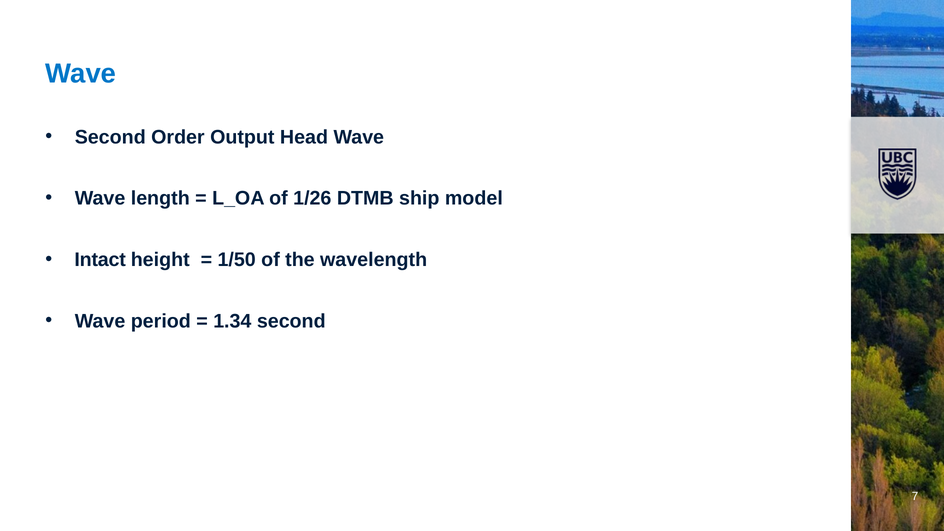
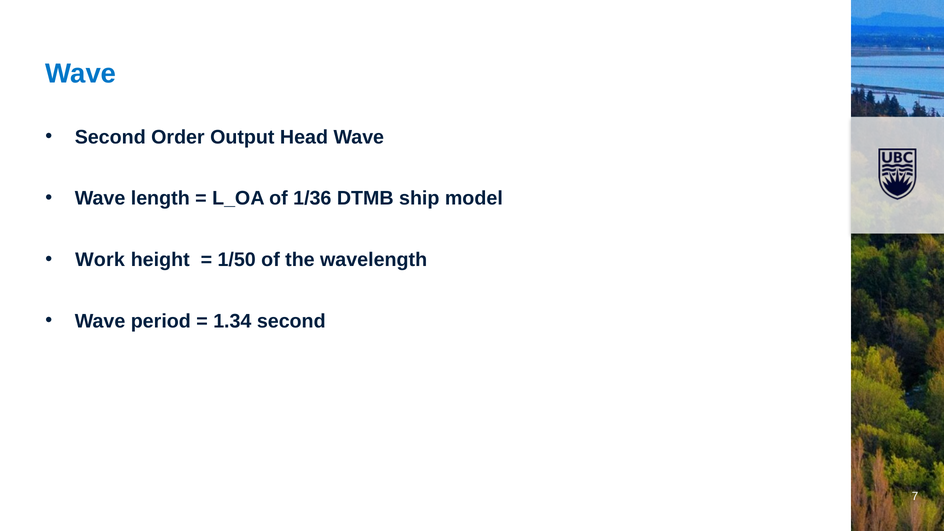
1/26: 1/26 -> 1/36 (312, 198)
Intact: Intact -> Work (100, 260)
